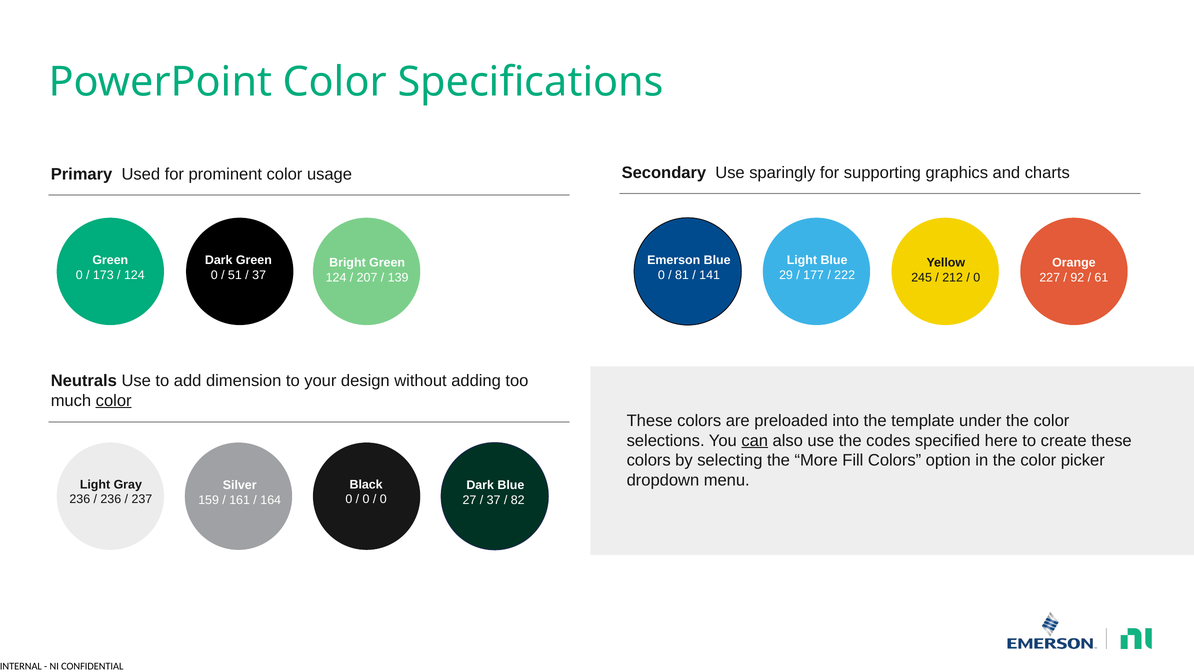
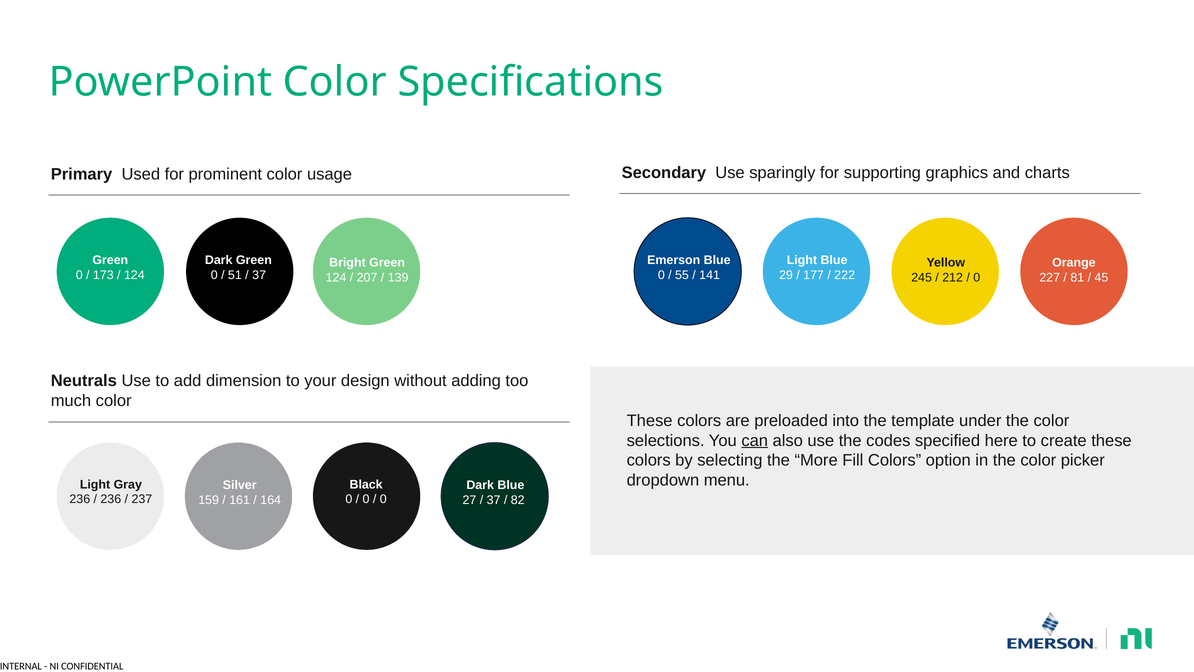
81: 81 -> 55 (682, 275)
92: 92 -> 81 (1077, 277)
61: 61 -> 45 (1101, 277)
color underline: present -> none (114, 400)
